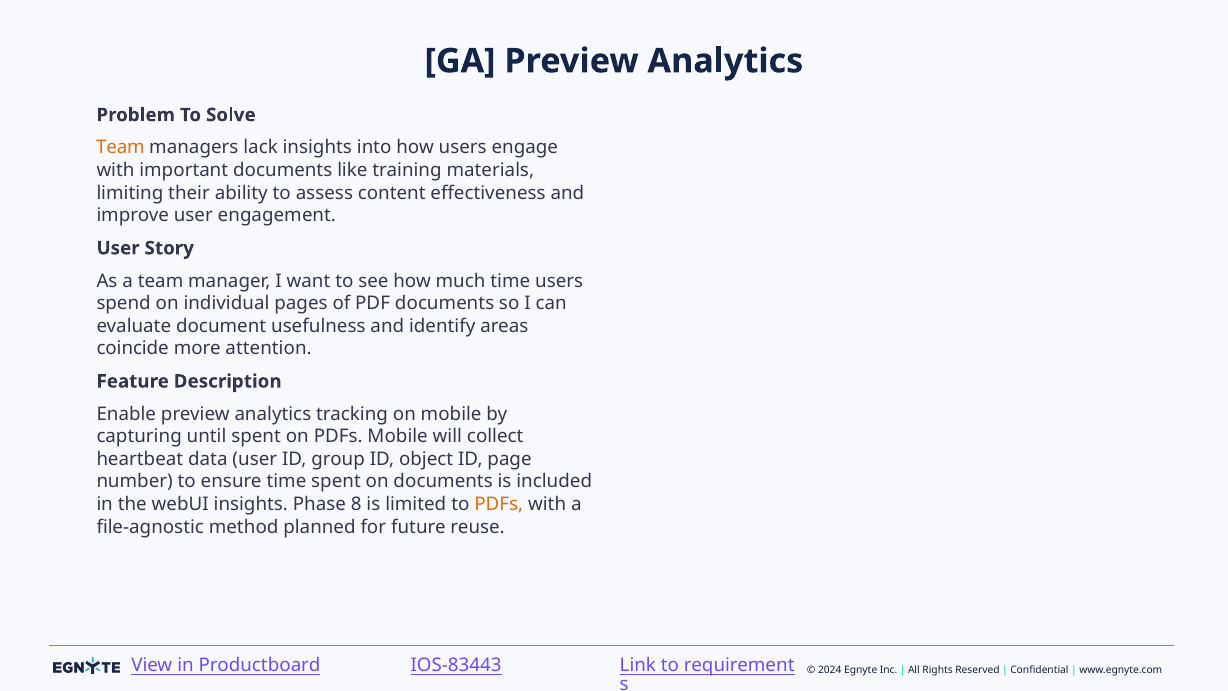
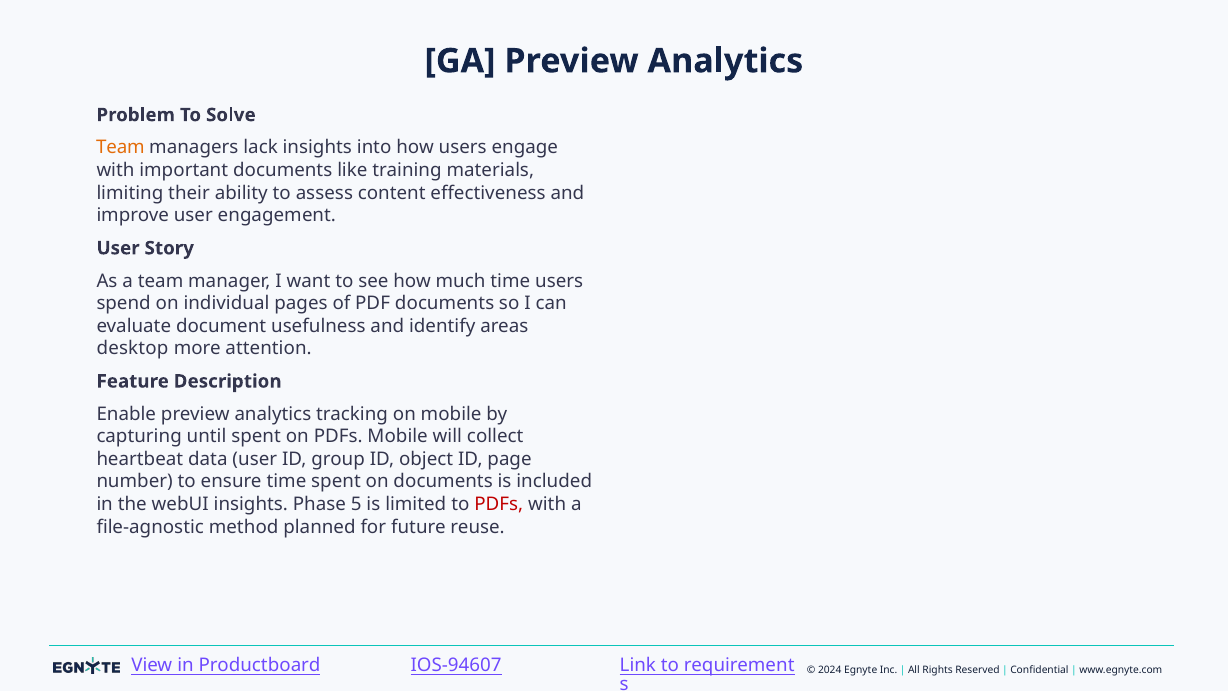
coincide: coincide -> desktop (133, 348)
8: 8 -> 5 (356, 504)
PDFs colour: orange -> red (499, 504)
IOS-83443: IOS-83443 -> IOS-94607 (456, 665)
